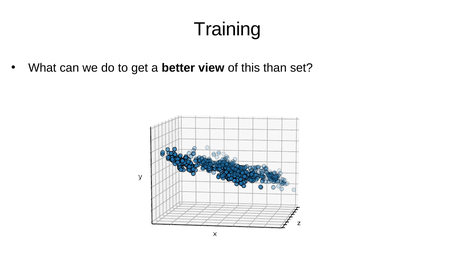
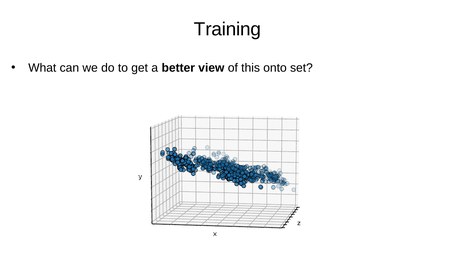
than: than -> onto (275, 68)
